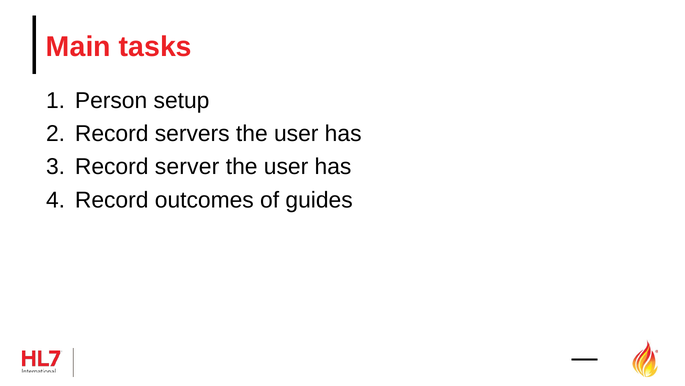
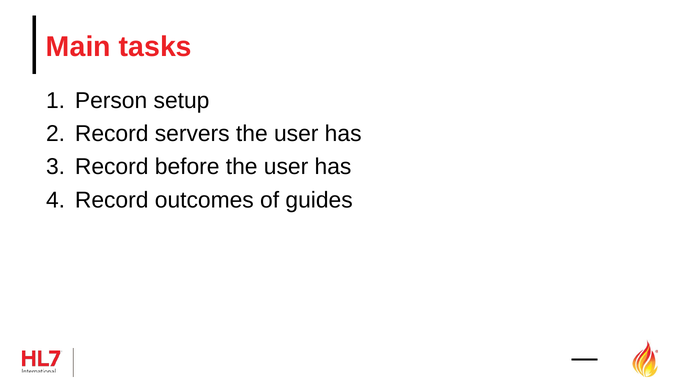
server: server -> before (187, 167)
